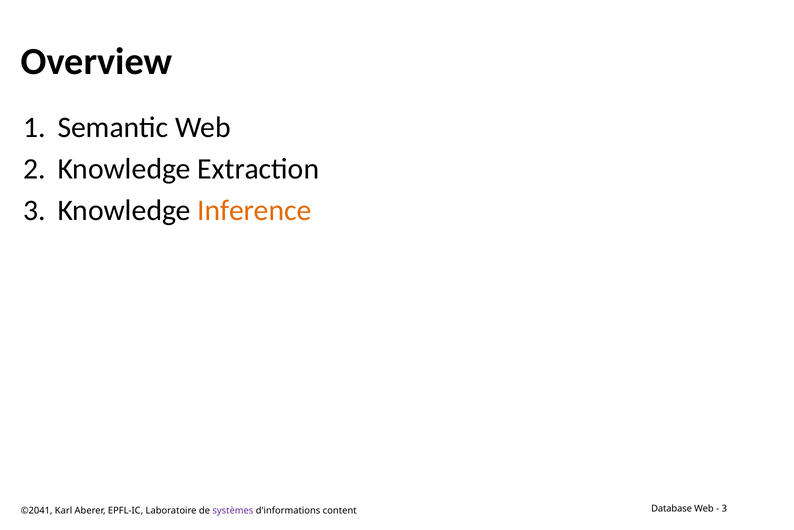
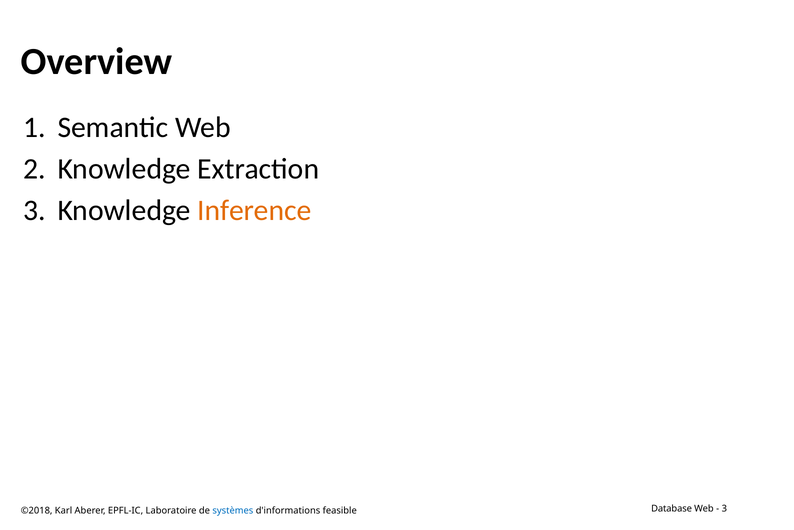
©2041: ©2041 -> ©2018 (37, 510)
systèmes colour: purple -> blue (233, 510)
content: content -> feasible (340, 510)
